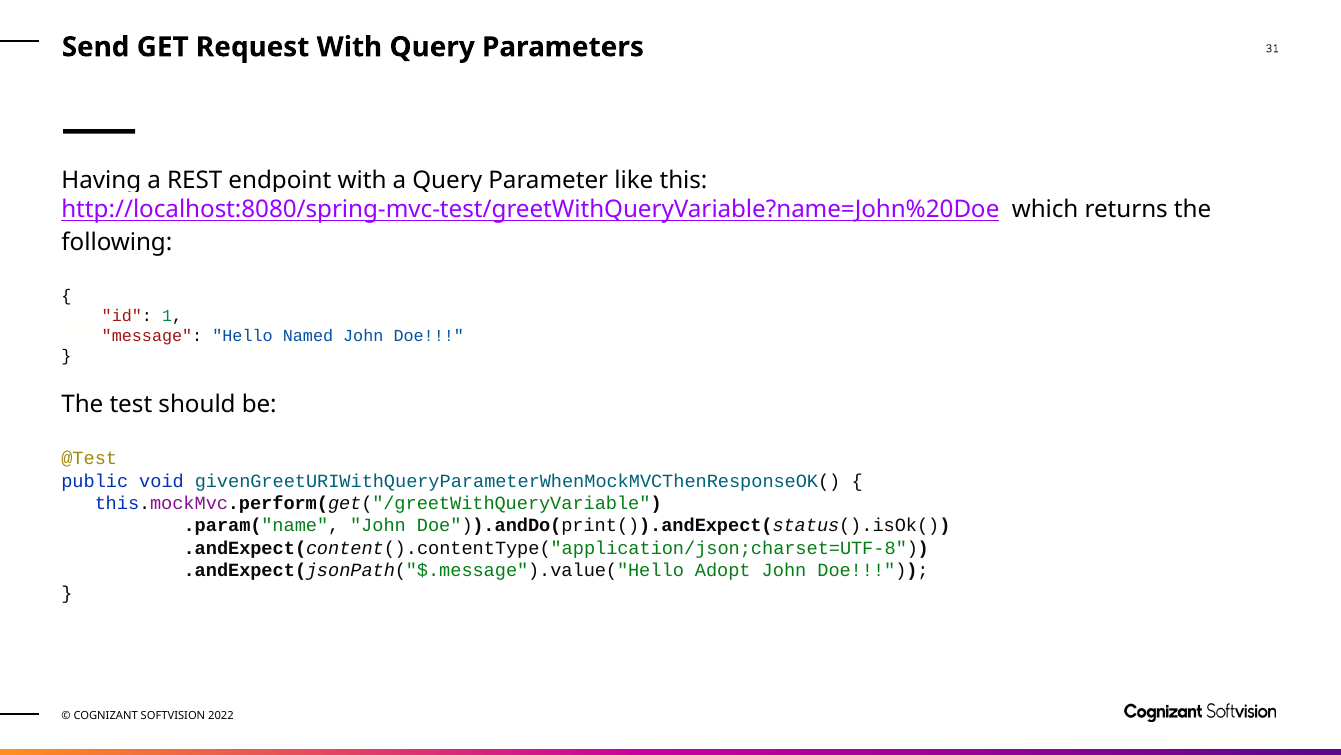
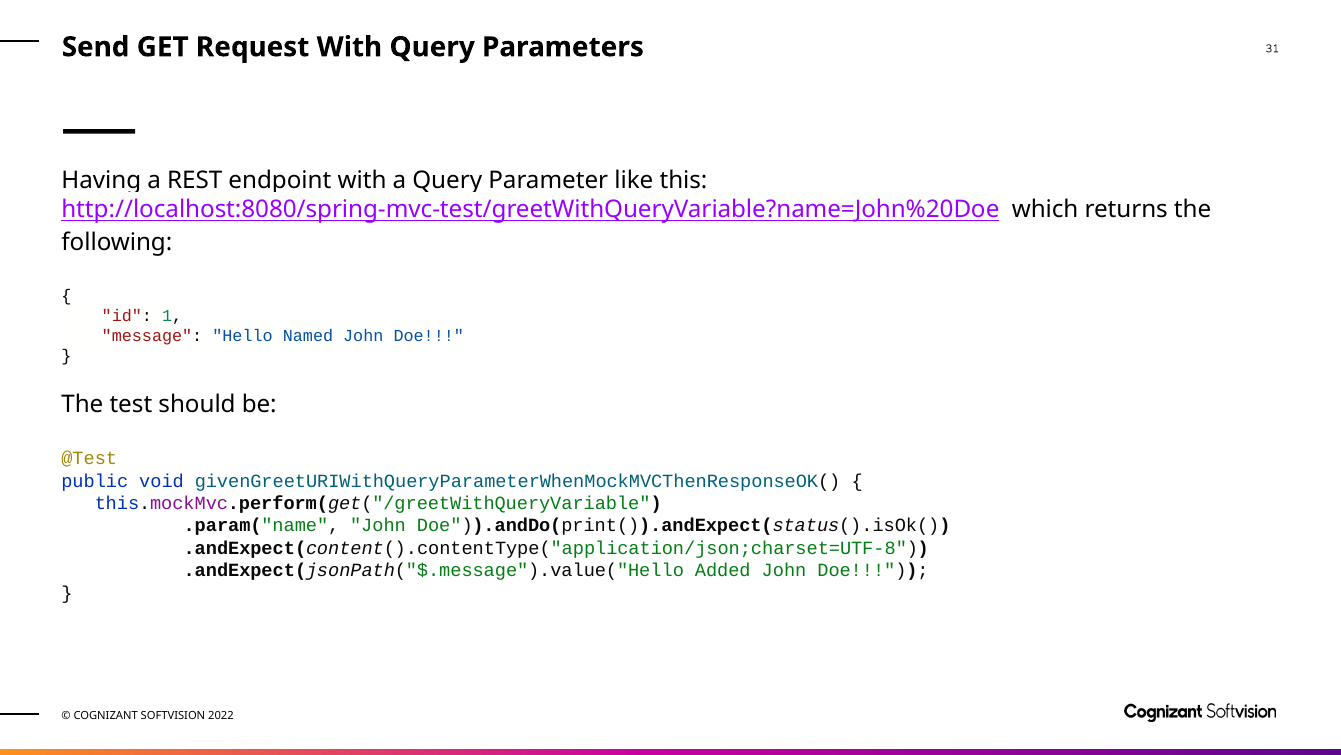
Adopt: Adopt -> Added (723, 570)
